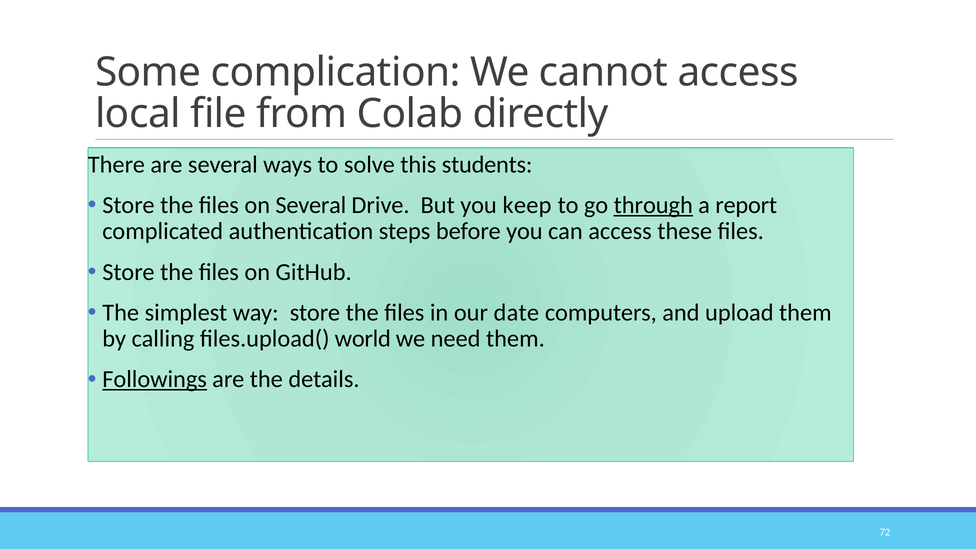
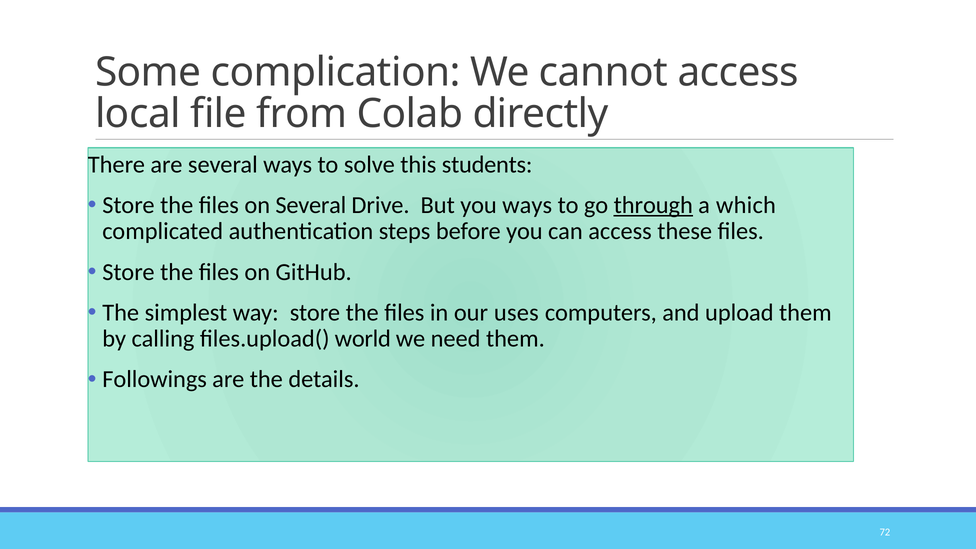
you keep: keep -> ways (527, 205)
report: report -> which (746, 205)
date: date -> uses (516, 313)
Followings underline: present -> none (155, 379)
